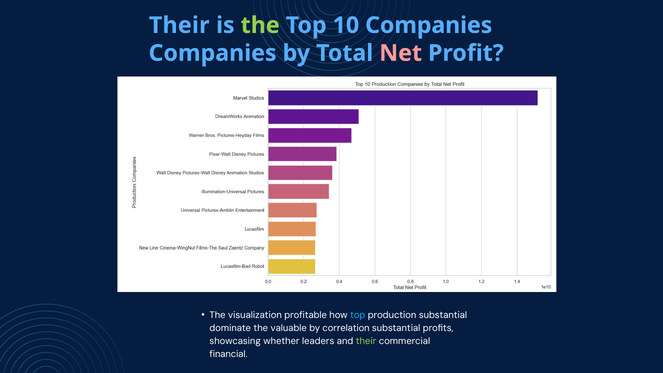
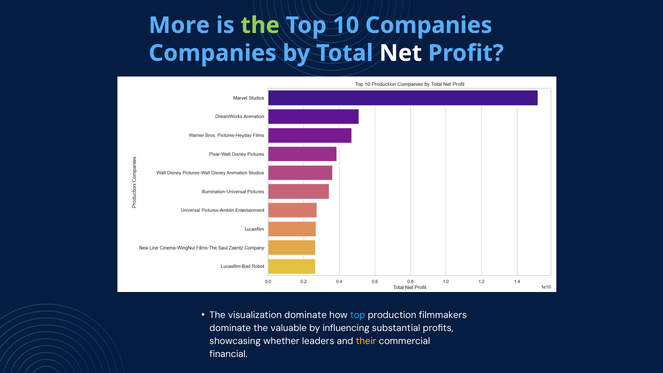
Their: Their -> More (179, 25)
Net colour: pink -> white (401, 53)
visualization profitable: profitable -> dominate (306, 315)
production substantial: substantial -> filmmakers (443, 315)
correlation: correlation -> influencing (346, 328)
their colour: light green -> yellow (366, 341)
